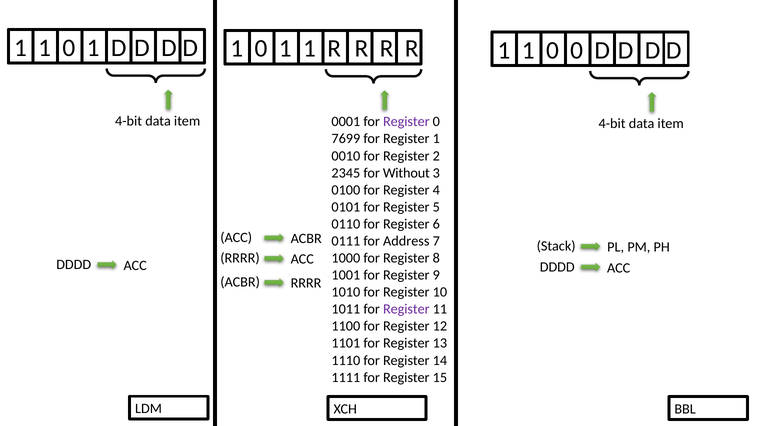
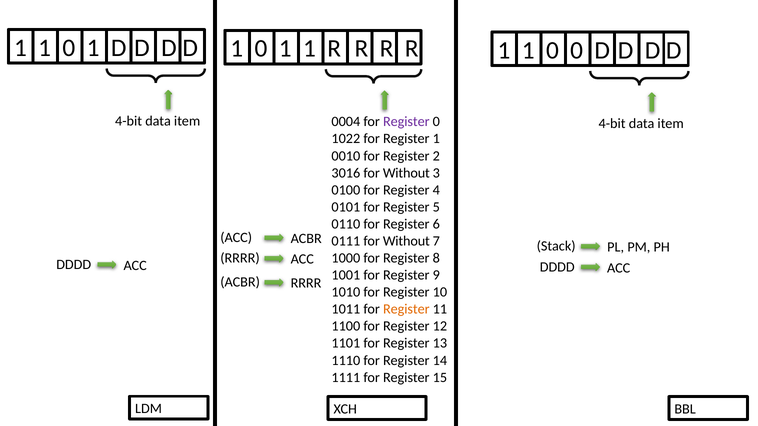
0001: 0001 -> 0004 (346, 122)
7699: 7699 -> 1022 (346, 139)
2345: 2345 -> 3016 (346, 173)
0111 for Address: Address -> Without (406, 241)
Register colour: purple -> orange (406, 309)
